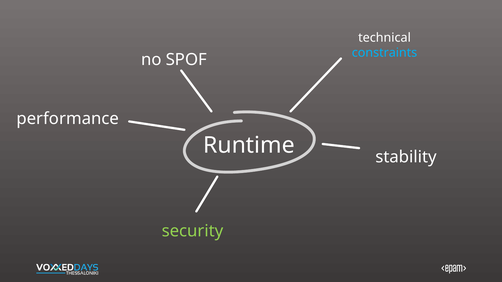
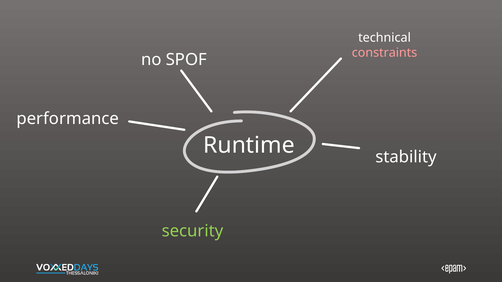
constraints colour: light blue -> pink (385, 53)
